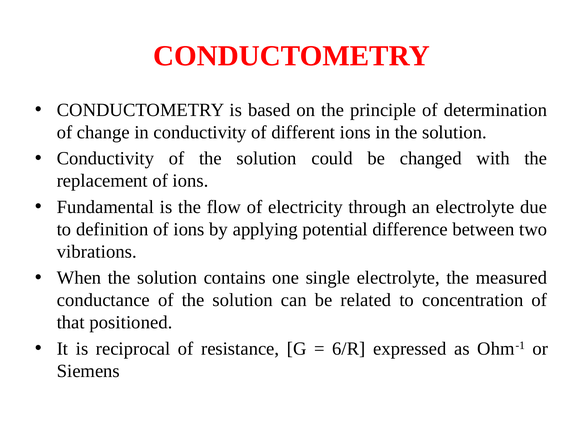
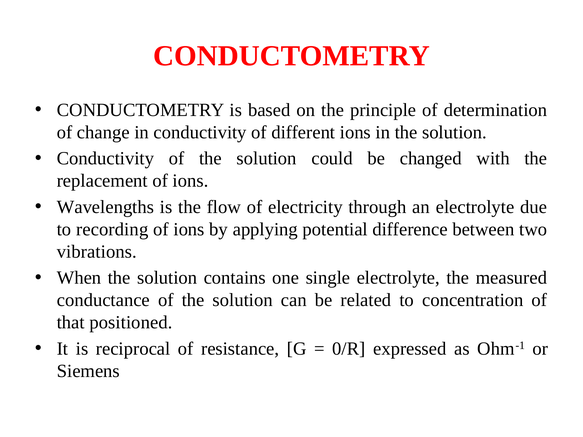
Fundamental: Fundamental -> Wavelengths (105, 207)
definition: definition -> recording (112, 229)
6/R: 6/R -> 0/R (349, 349)
